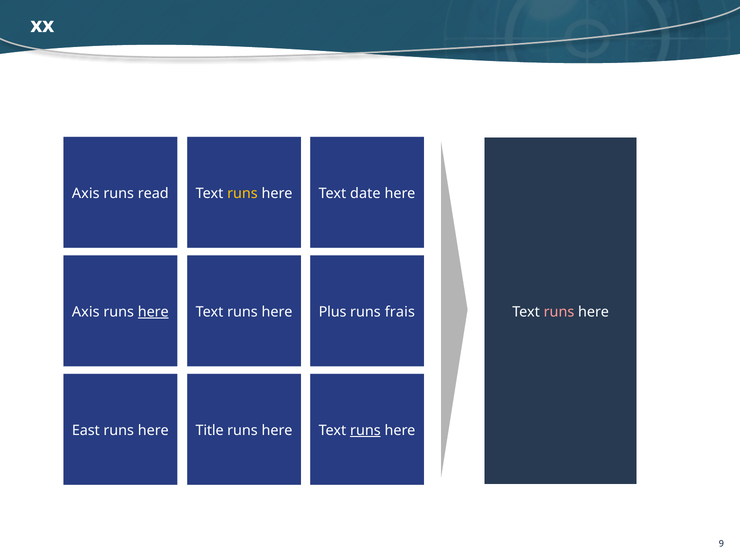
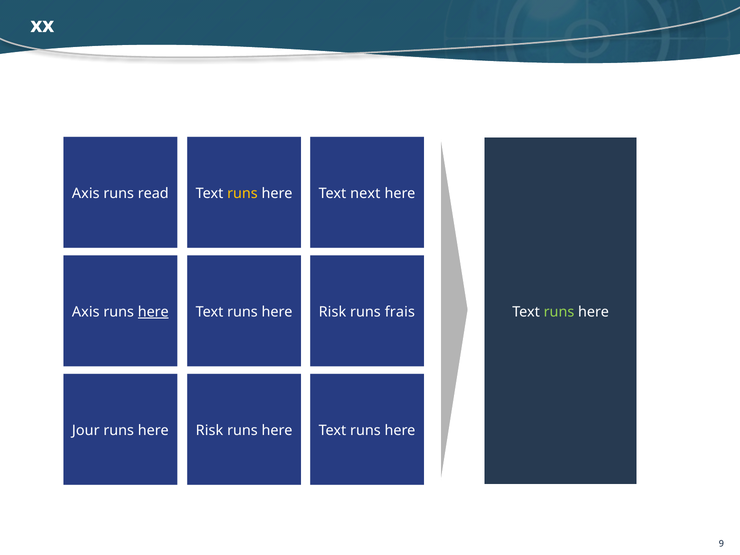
date: date -> next (365, 193)
Text runs here Plus: Plus -> Risk (332, 312)
runs colour: pink -> light green (559, 312)
East: East -> Jour (86, 430)
Title: Title -> Risk (209, 430)
runs underline: present -> none (365, 430)
